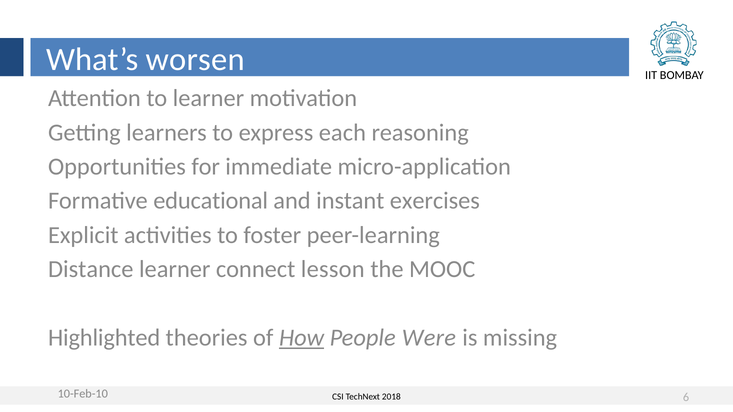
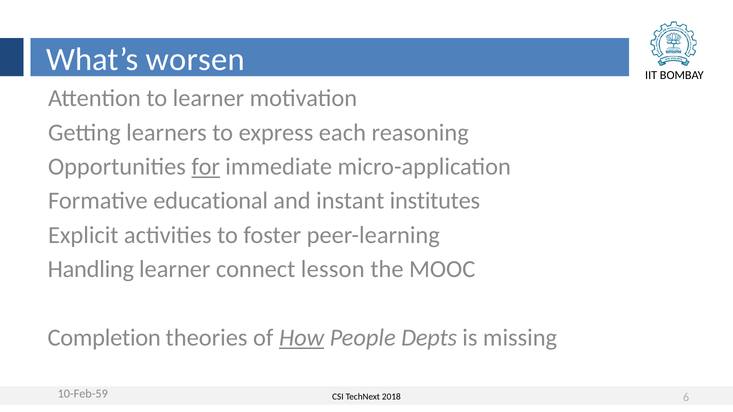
for underline: none -> present (206, 167)
exercises: exercises -> institutes (435, 201)
Distance: Distance -> Handling (91, 269)
Highlighted: Highlighted -> Completion (104, 338)
Were: Were -> Depts (429, 338)
10-Feb-10: 10-Feb-10 -> 10-Feb-59 (83, 394)
